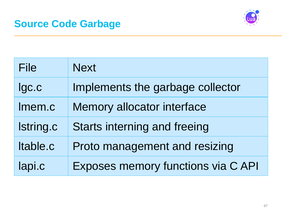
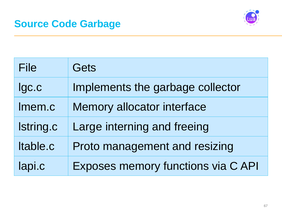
Next: Next -> Gets (84, 68)
Starts: Starts -> Large (87, 127)
